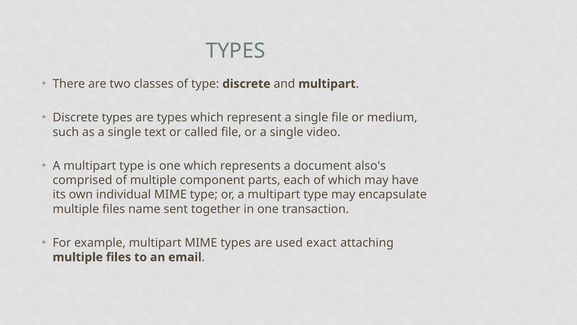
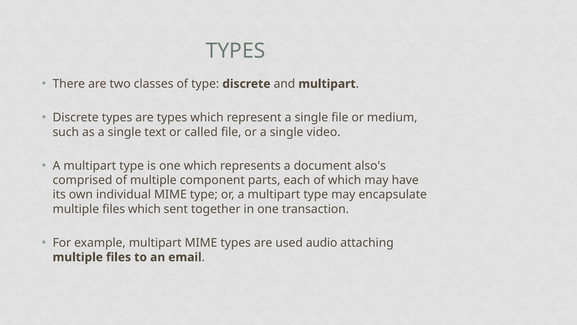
files name: name -> which (144, 209)
exact: exact -> audio (322, 242)
